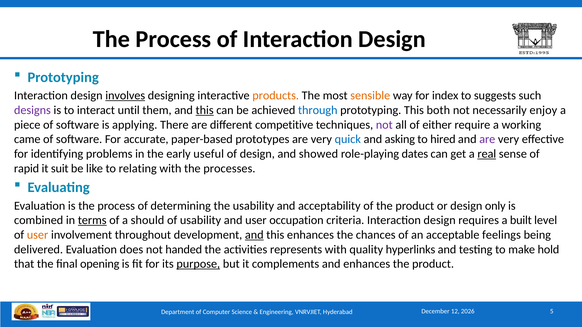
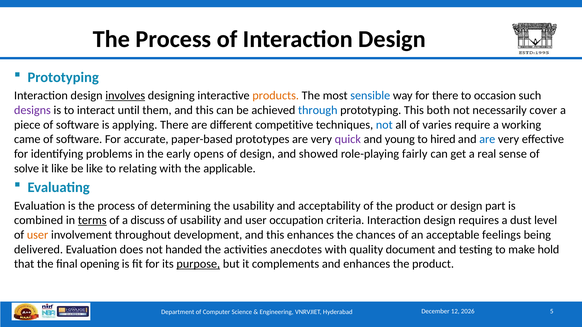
sensible colour: orange -> blue (370, 96)
for index: index -> there (445, 96)
suggests: suggests -> occasion (495, 96)
this underline: present -> none (205, 110)
enjoy: enjoy -> cover (543, 110)
not colour: purple -> blue (384, 125)
either: either -> varies (437, 125)
quick colour: blue -> purple (348, 139)
asking: asking -> young (400, 139)
are colour: purple -> blue (487, 139)
useful: useful -> opens (209, 154)
dates: dates -> fairly (415, 154)
real underline: present -> none (487, 154)
rapid: rapid -> solve (27, 169)
it suit: suit -> like (60, 169)
processes: processes -> applicable (229, 169)
only: only -> part (495, 206)
should: should -> discuss (148, 220)
built: built -> dust (521, 220)
and underline: present -> none (254, 235)
represents: represents -> anecdotes (296, 250)
hyperlinks: hyperlinks -> document (410, 250)
